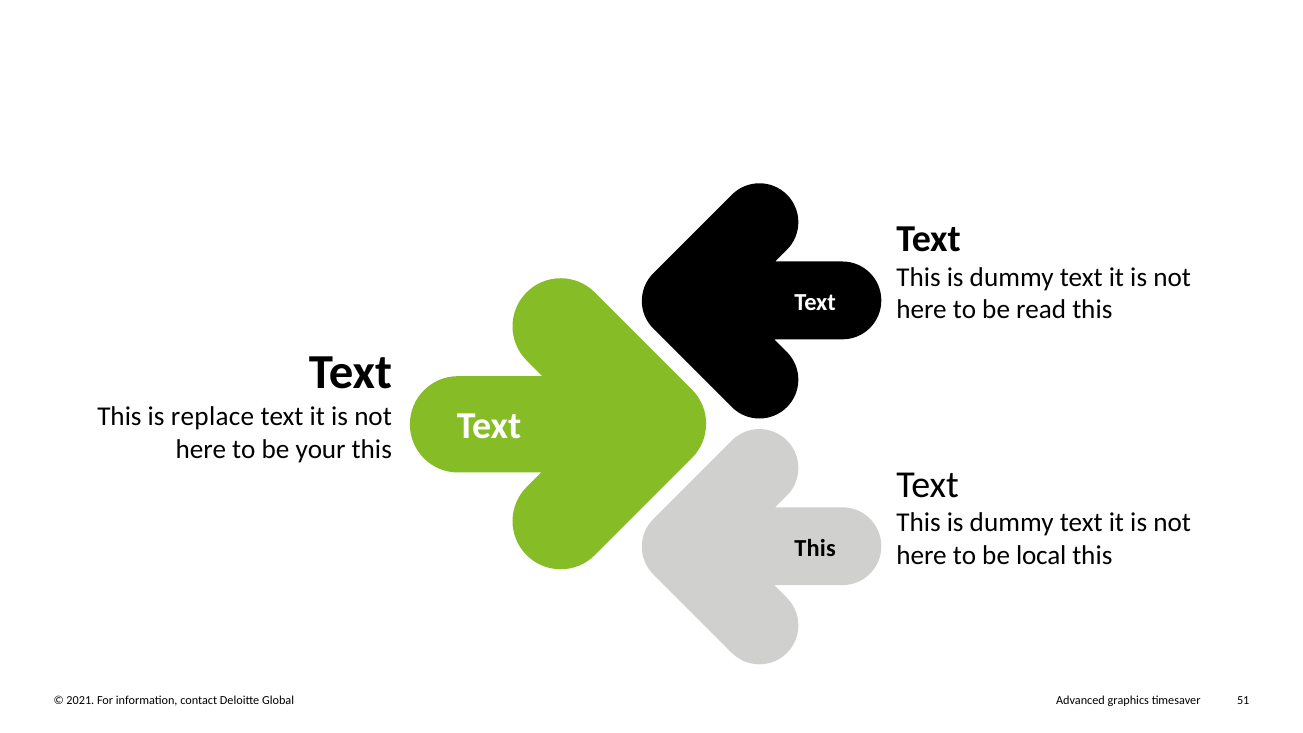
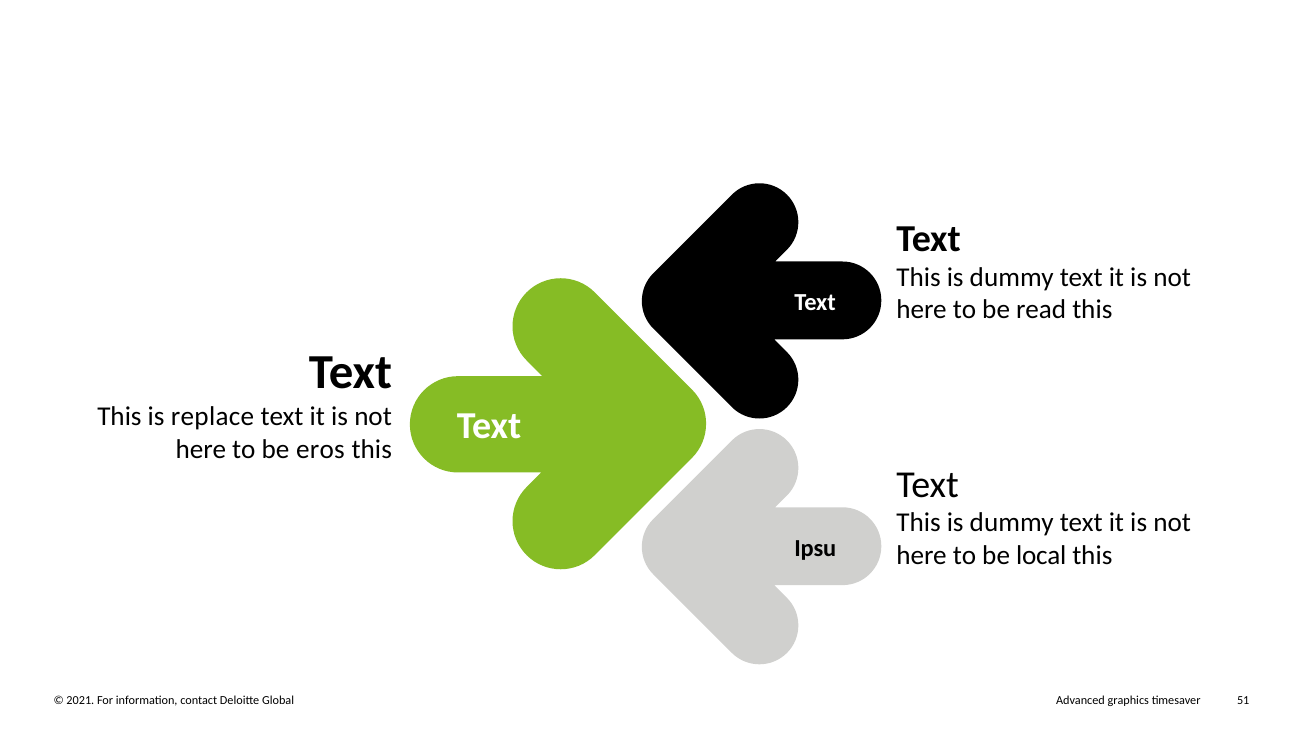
your: your -> eros (320, 449)
This: This -> Ipsu (815, 548)
